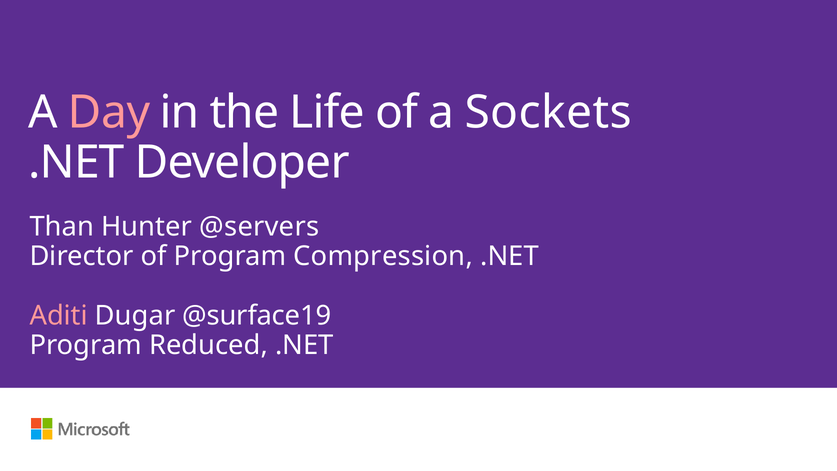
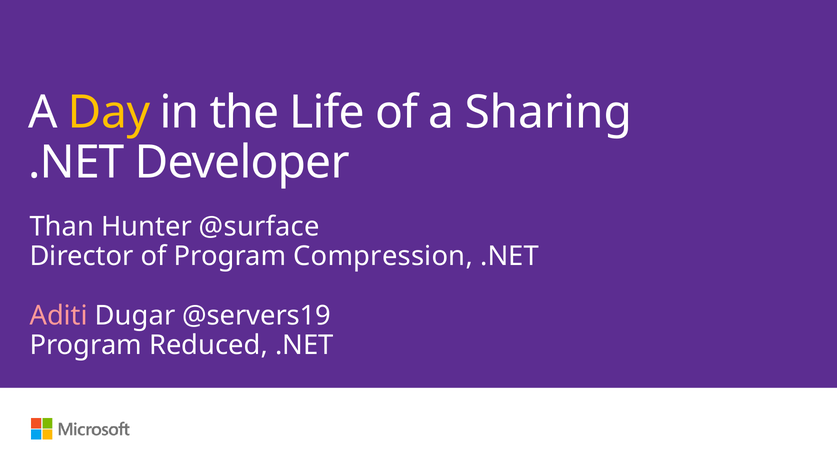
Day colour: pink -> yellow (109, 112)
Sockets: Sockets -> Sharing (548, 112)
@servers: @servers -> @surface (259, 227)
@surface19: @surface19 -> @servers19 (257, 315)
